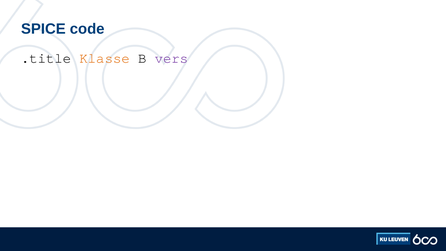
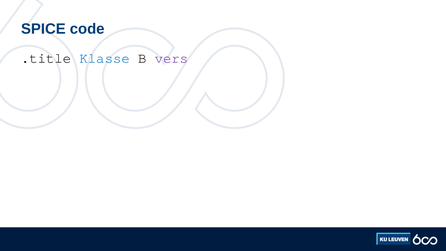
Klasse colour: orange -> blue (105, 58)
